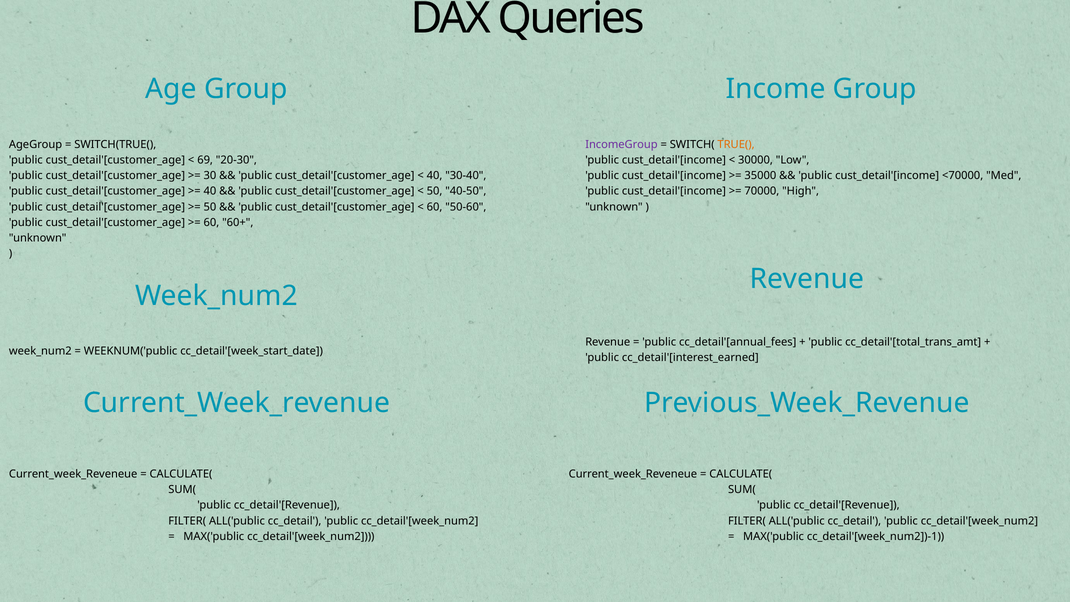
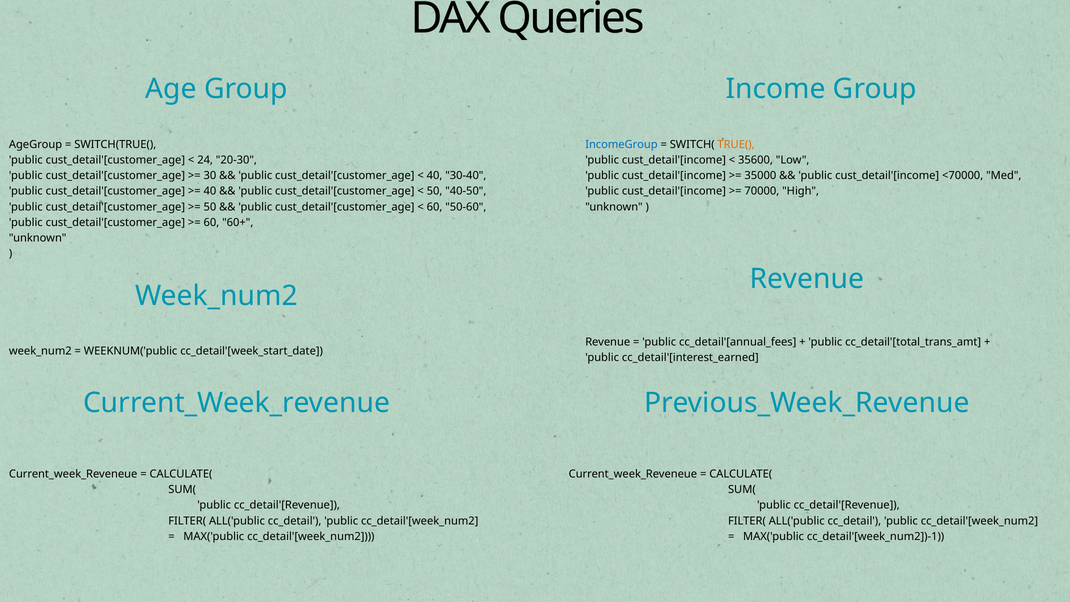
IncomeGroup colour: purple -> blue (621, 144)
69: 69 -> 24 (205, 160)
30000: 30000 -> 35600 (756, 160)
